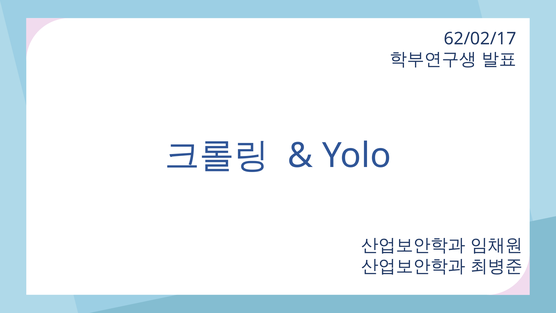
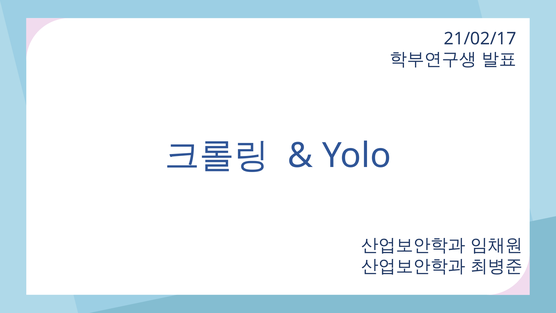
62/02/17: 62/02/17 -> 21/02/17 (480, 39)
